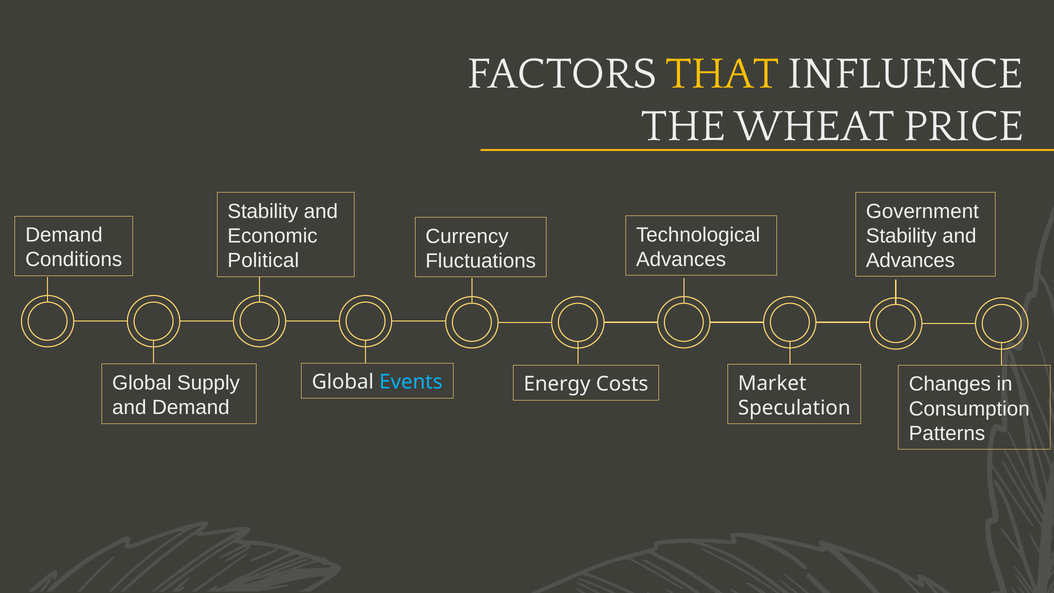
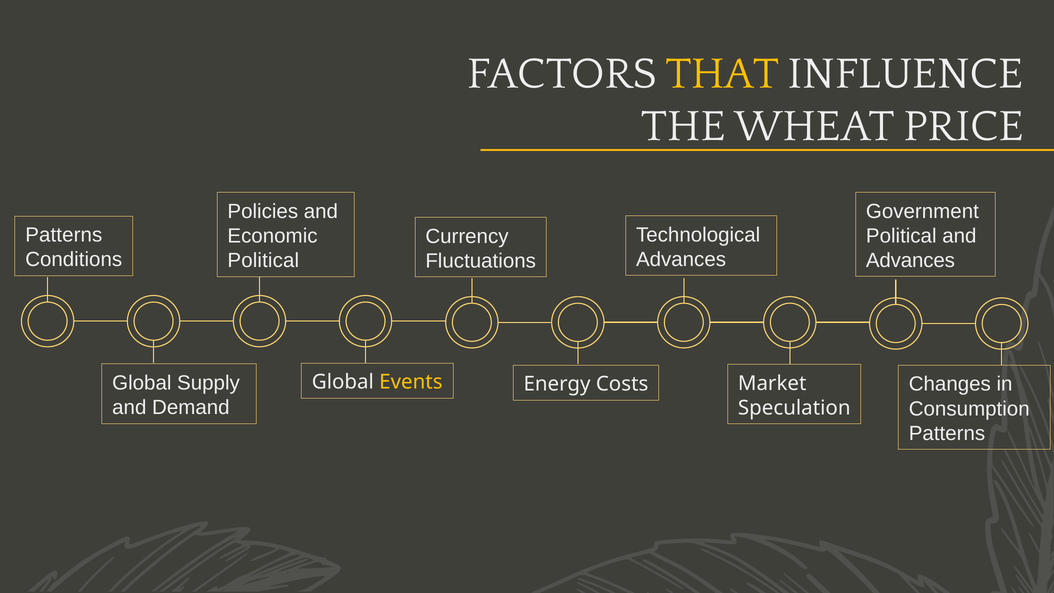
Stability: Stability -> Policies (263, 211)
Demand: Demand -> Patterns (64, 235)
Stability: Stability -> Political (901, 236)
Events colour: light blue -> yellow (411, 382)
